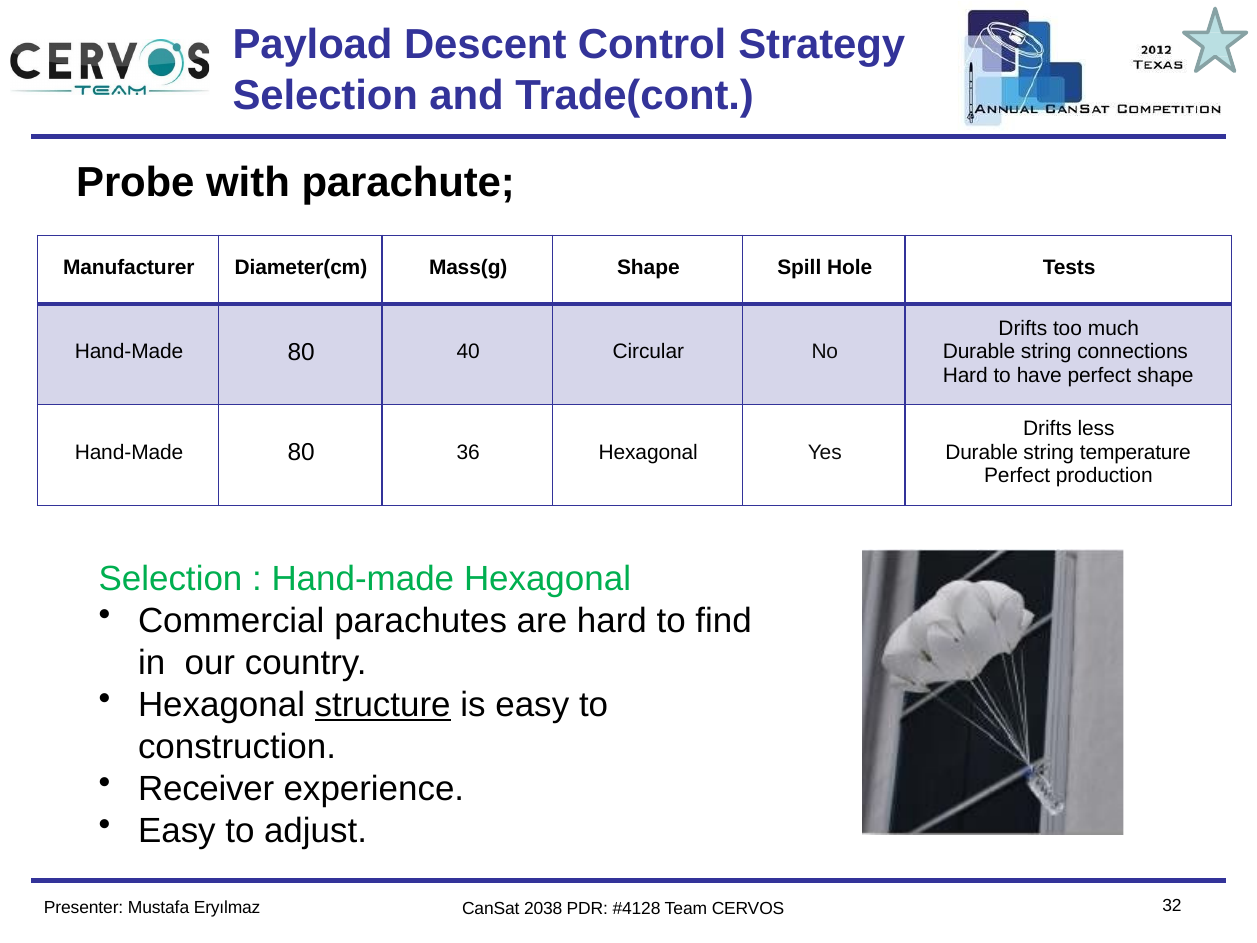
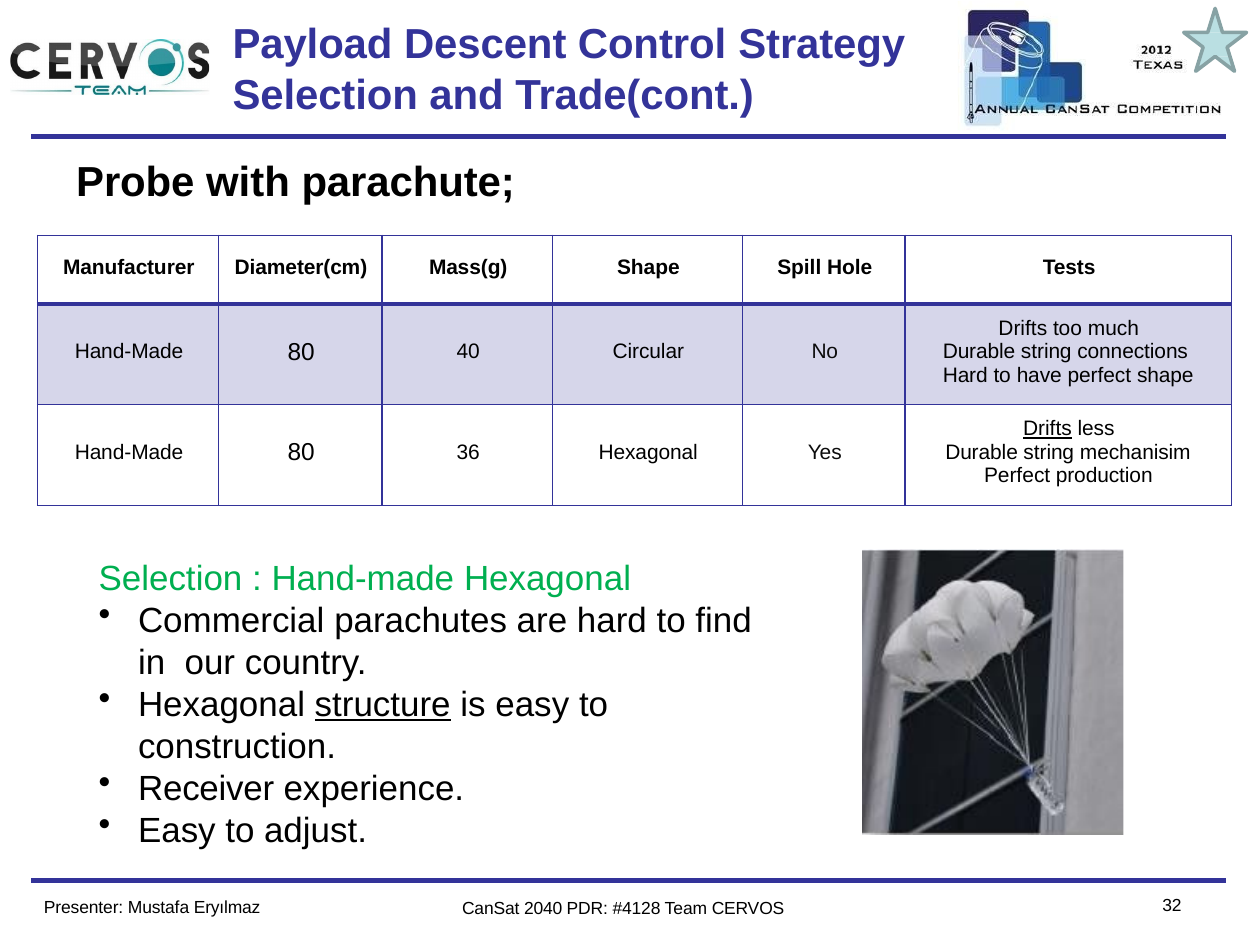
Drifts underline: none -> present (1047, 429)
temperature: temperature -> mechanisim (1135, 452)
2038: 2038 -> 2040 (543, 908)
